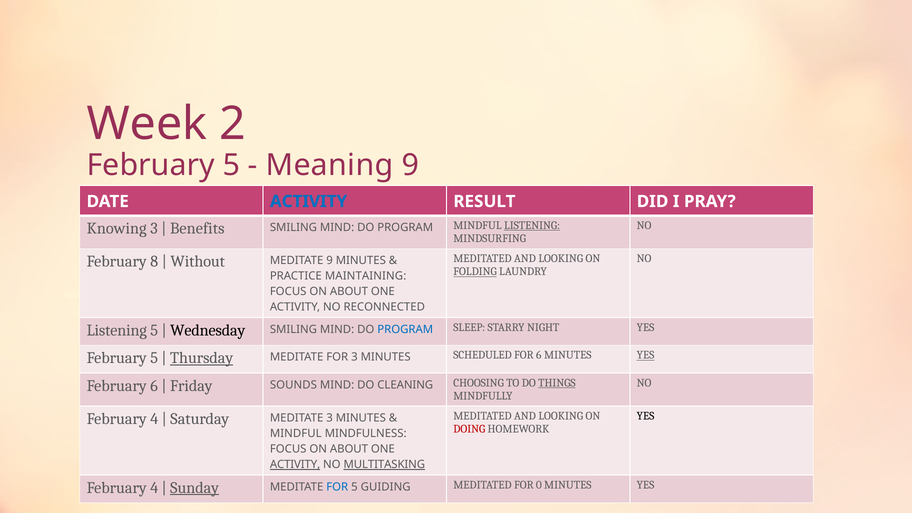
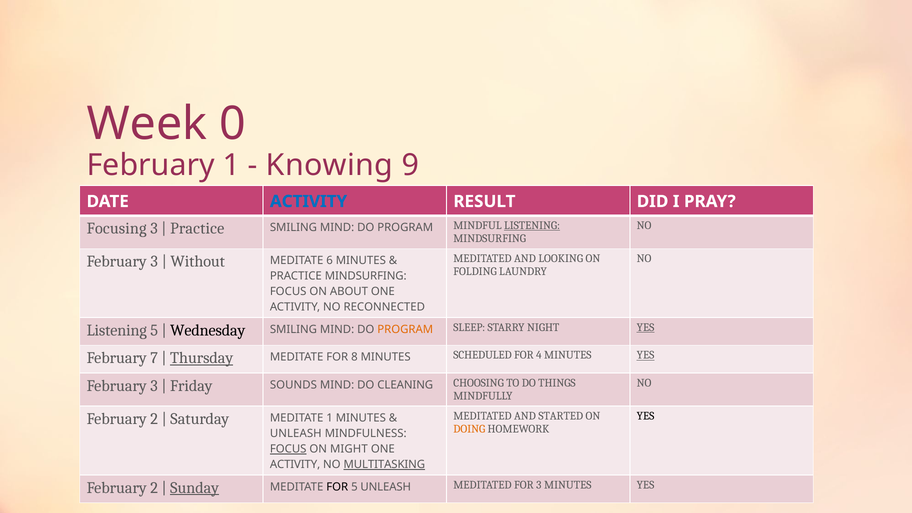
2: 2 -> 0 (233, 124)
5: 5 -> 1 (231, 165)
Meaning: Meaning -> Knowing (329, 165)
Knowing: Knowing -> Focusing (117, 228)
Benefits: Benefits -> Practice (197, 228)
8: 8 -> 3 (154, 261)
MEDITATE 9: 9 -> 6 (330, 261)
FOLDING underline: present -> none (475, 272)
PRACTICE MAINTAINING: MAINTAINING -> MINDSURFING (366, 276)
PROGRAM colour: blue -> orange (405, 329)
YES underline: none -> present (646, 327)
5: 5 -> 7 (154, 358)
FOR 3: 3 -> 8 (354, 357)
FOR 6: 6 -> 4 (539, 355)
6: 6 -> 3 (154, 386)
THINGS underline: present -> none (557, 383)
LOOKING: LOOKING -> STARTED (561, 416)
4: 4 -> 2 (154, 419)
MEDITATE 3: 3 -> 1 (330, 418)
DOING colour: red -> orange (469, 429)
MINDFUL: MINDFUL -> UNLEASH (296, 434)
FOCUS underline: none -> present (288, 449)
ABOUT: ABOUT -> MIGHT (349, 449)
ACTIVITY underline: present -> none (295, 465)
4: 4 -> 2 (154, 488)
FOR colour: blue -> black (337, 487)
5 GUIDING: GUIDING -> UNLEASH (386, 487)
FOR 0: 0 -> 3 (539, 485)
